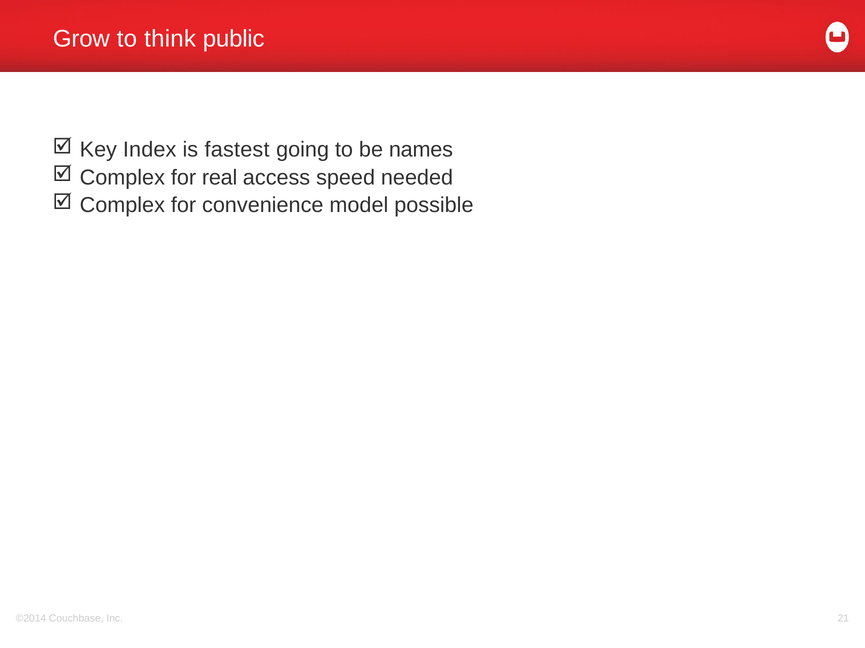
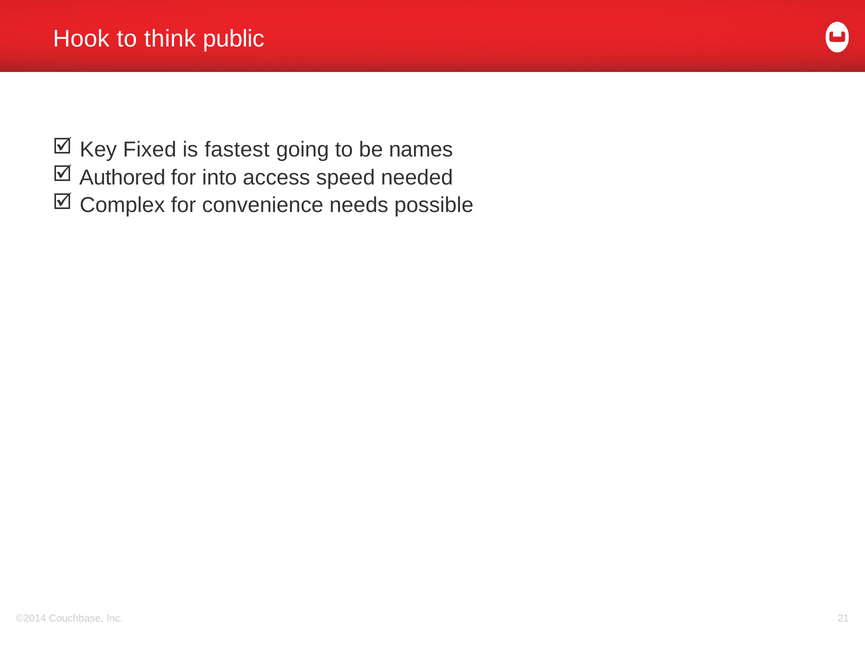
Grow: Grow -> Hook (81, 39)
Index: Index -> Fixed (150, 150)
Complex: Complex -> Authored (122, 178)
real: real -> into (220, 178)
model: model -> needs (359, 205)
